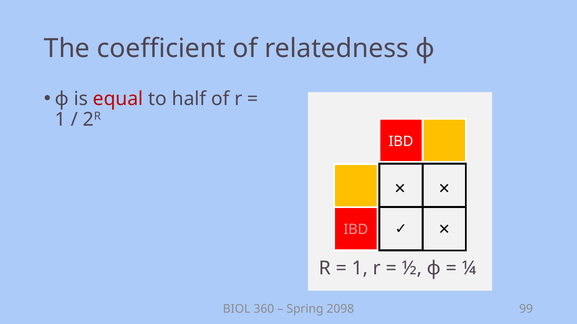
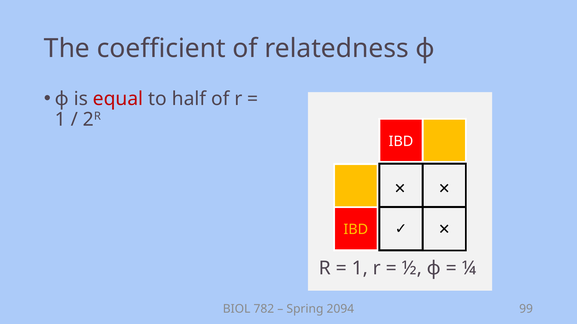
IBD colour: pink -> yellow (356, 230)
360: 360 -> 782 (264, 309)
2098: 2098 -> 2094 (340, 309)
